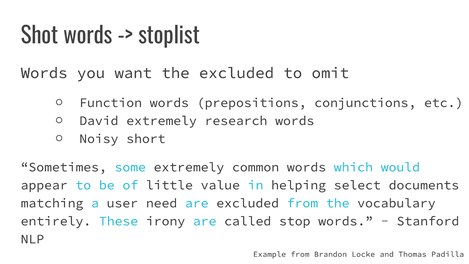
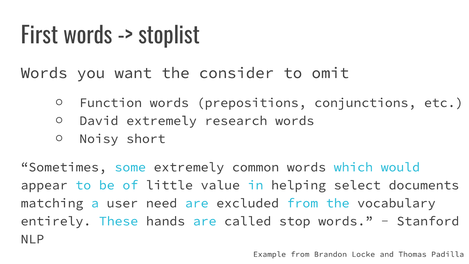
Shot: Shot -> First (39, 36)
the excluded: excluded -> consider (237, 73)
irony: irony -> hands (166, 221)
